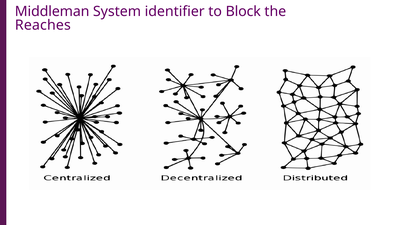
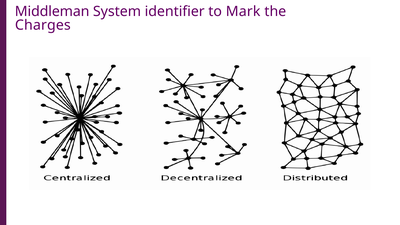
Block: Block -> Mark (243, 12)
Reaches: Reaches -> Charges (43, 25)
